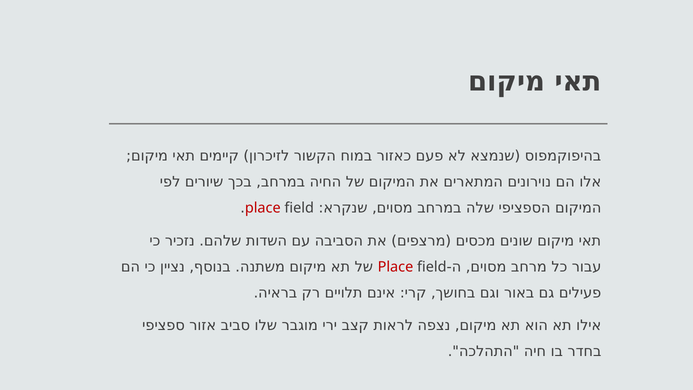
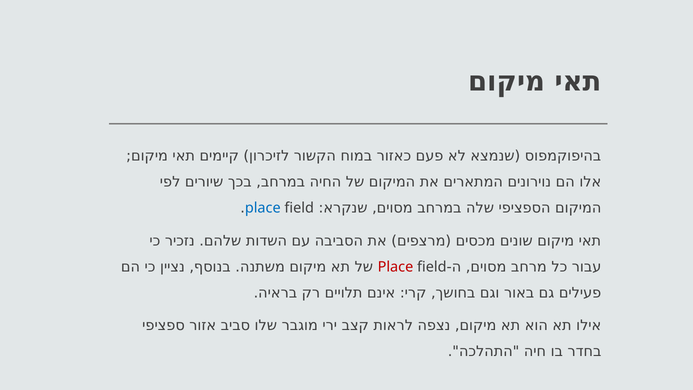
place colour: red -> blue (263, 208)
